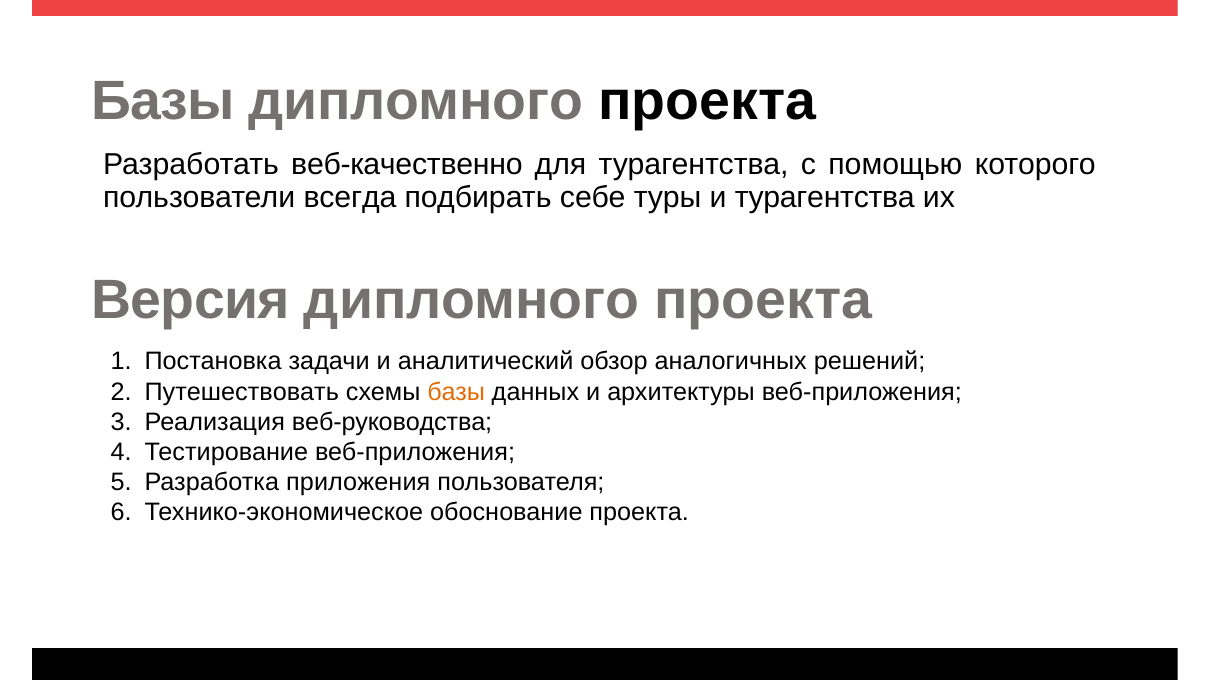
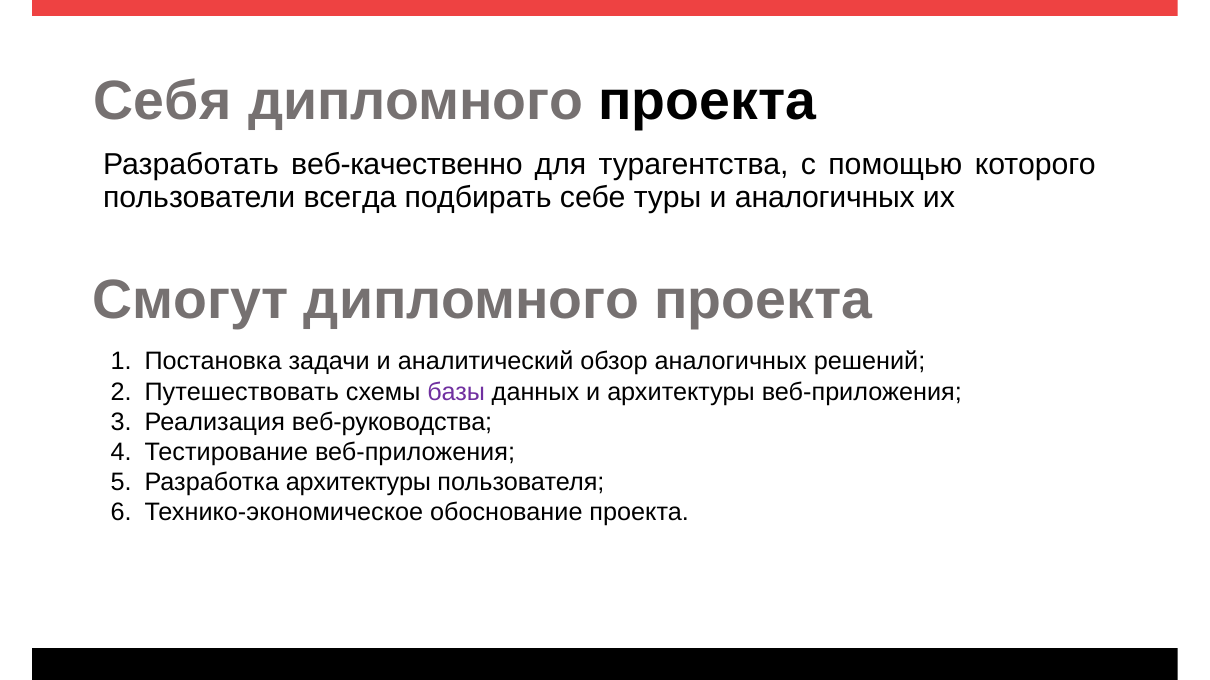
Базы: Базы -> Себя (163, 102)
и турагентства: турагентства -> аналогичных (825, 198)
Версия: Версия -> Смогут (190, 301)
базы colour: orange -> purple (456, 392)
Разработка приложения: приложения -> архитектуры (358, 483)
